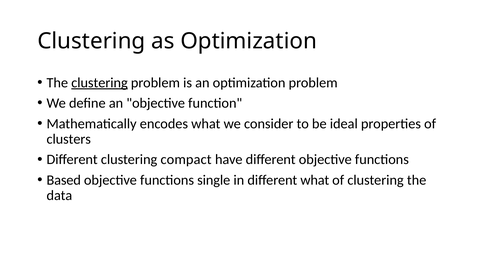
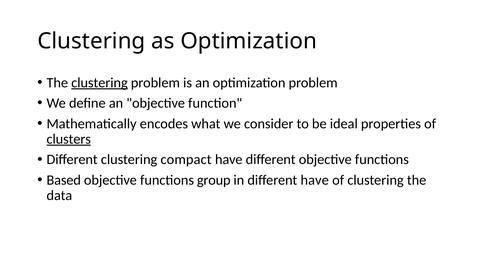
clusters underline: none -> present (69, 139)
single: single -> group (214, 180)
different what: what -> have (315, 180)
